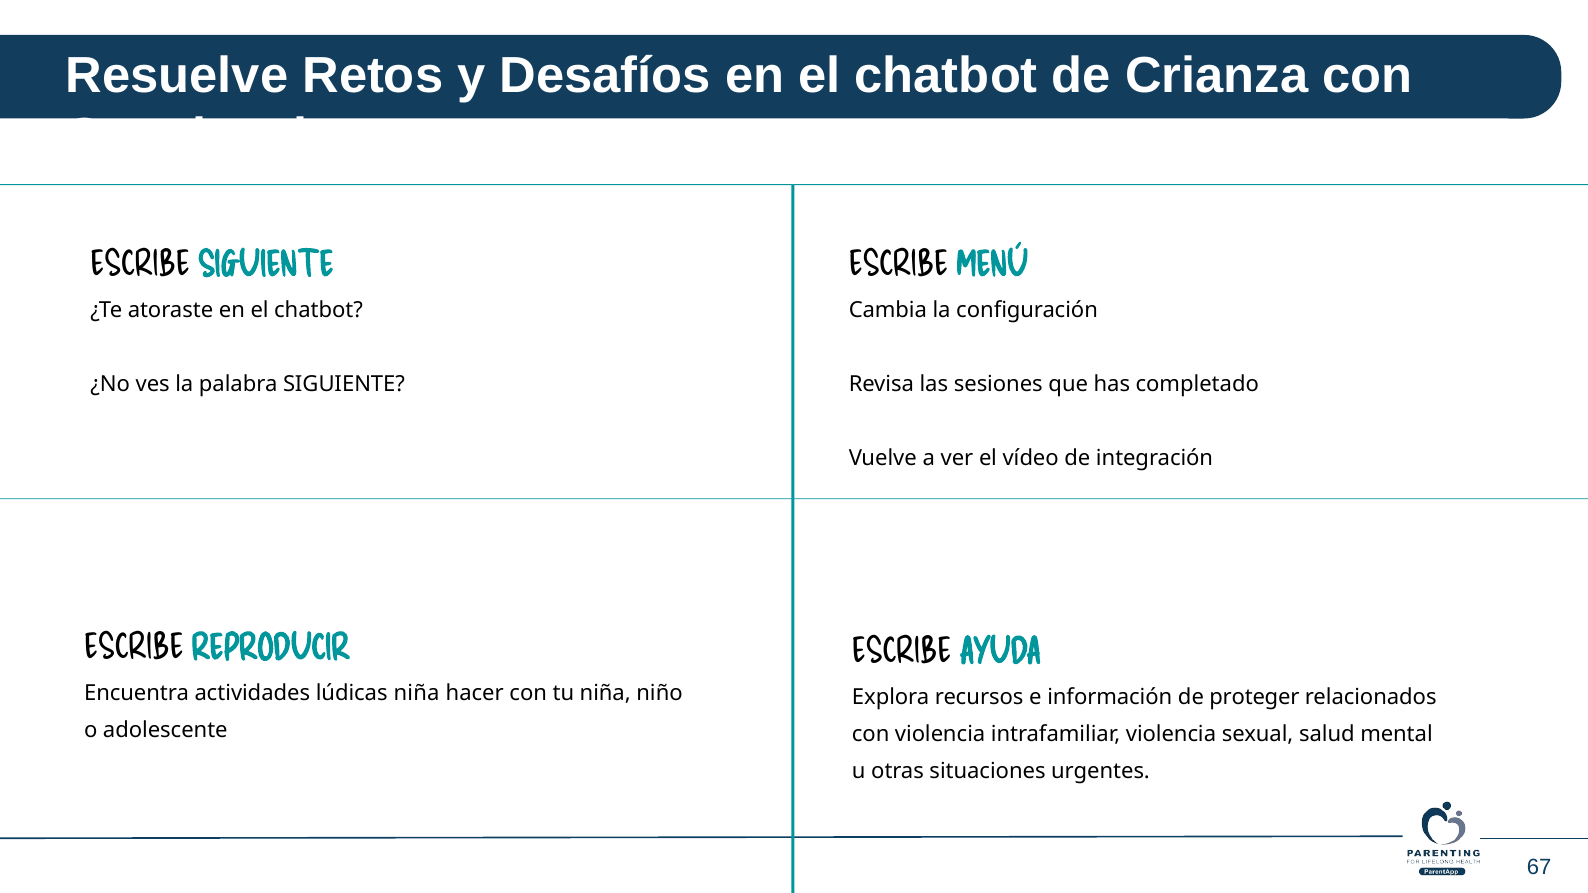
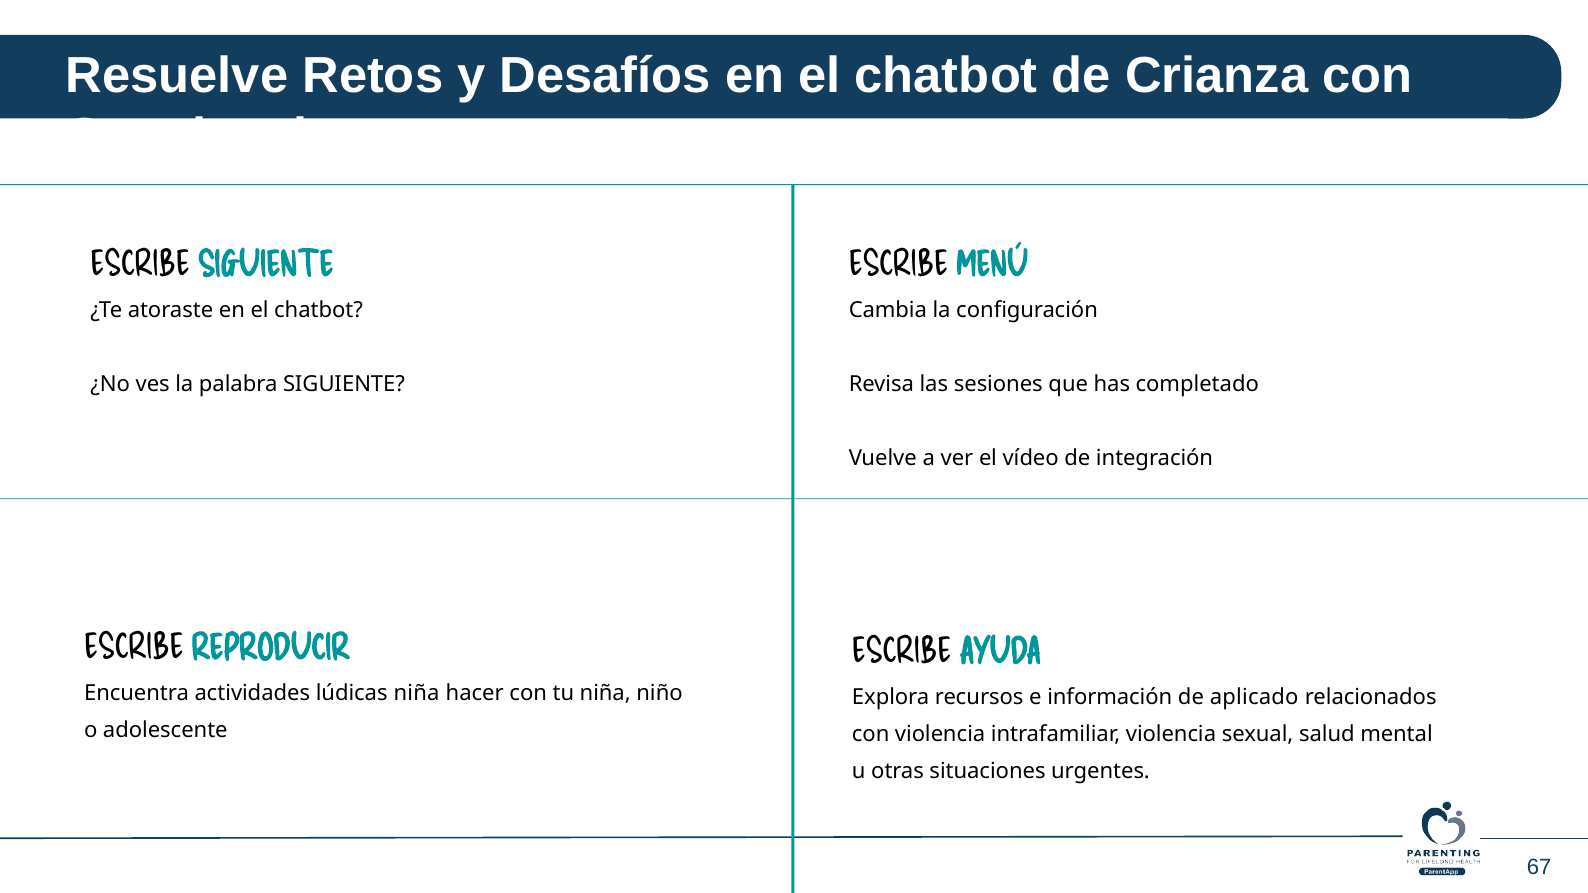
proteger: proteger -> aplicado (1254, 697)
